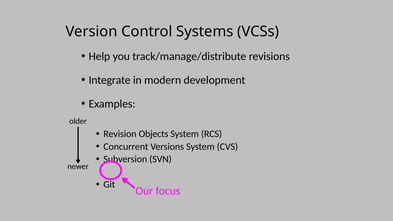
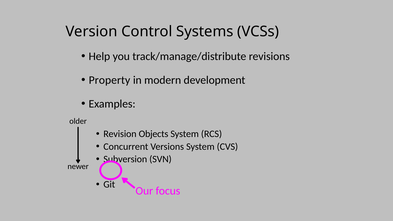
Integrate: Integrate -> Property (110, 80)
